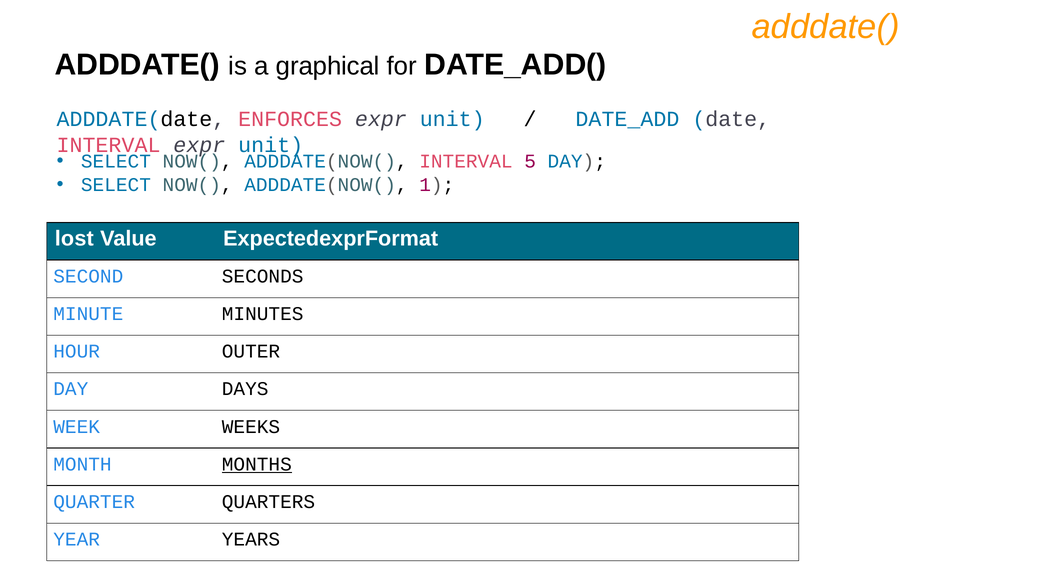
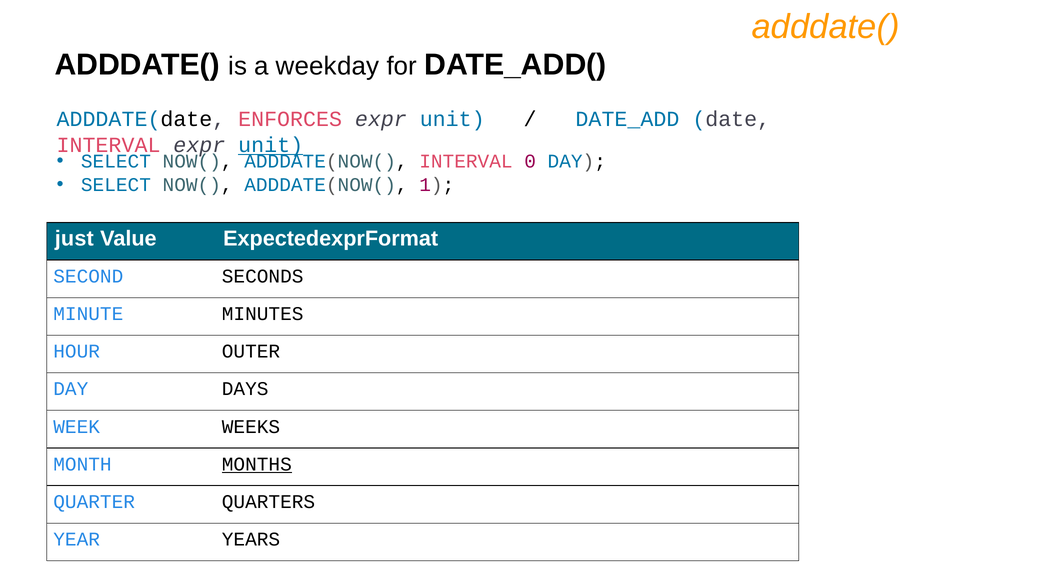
graphical: graphical -> weekday (328, 66)
unit underline: none -> present (271, 145)
5: 5 -> 0 (530, 161)
lost: lost -> just (74, 239)
